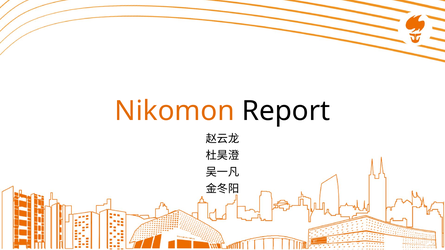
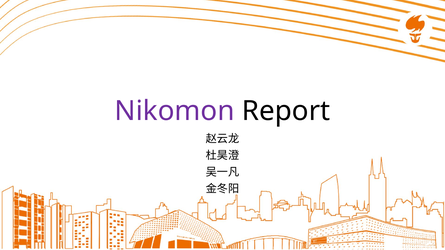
Nikomon colour: orange -> purple (175, 111)
